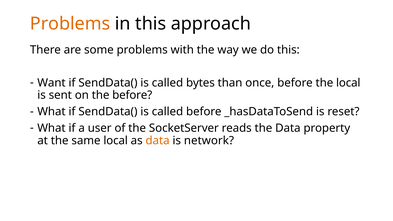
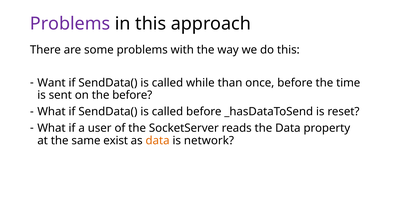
Problems colour: orange -> purple (70, 24)
bytes: bytes -> while (200, 83)
the local: local -> time (348, 83)
same local: local -> exist (116, 141)
